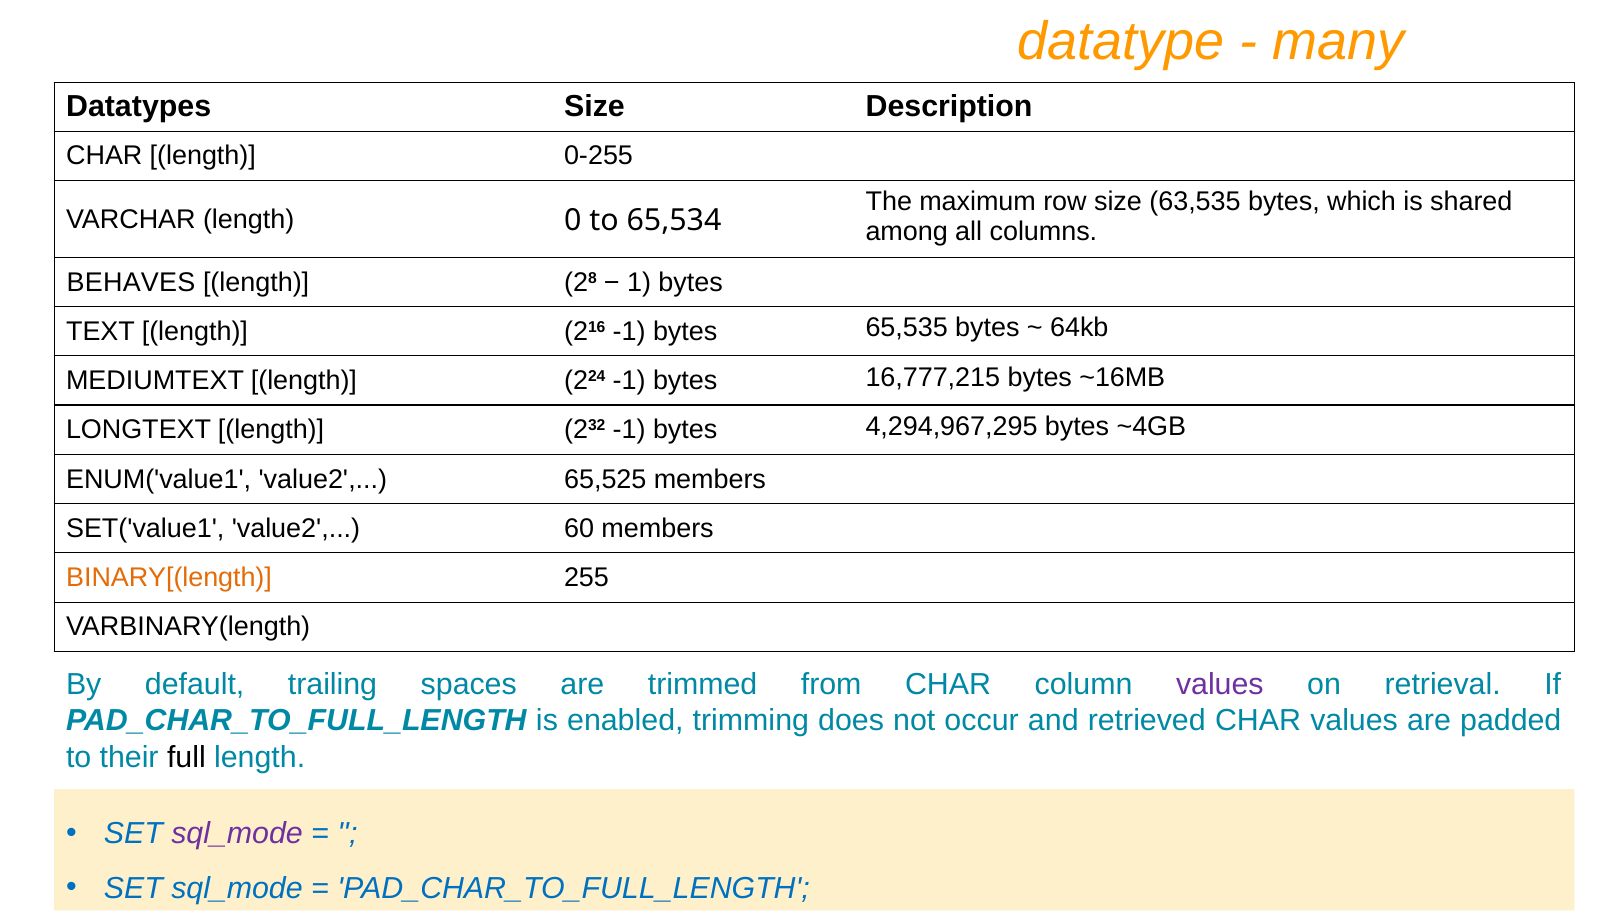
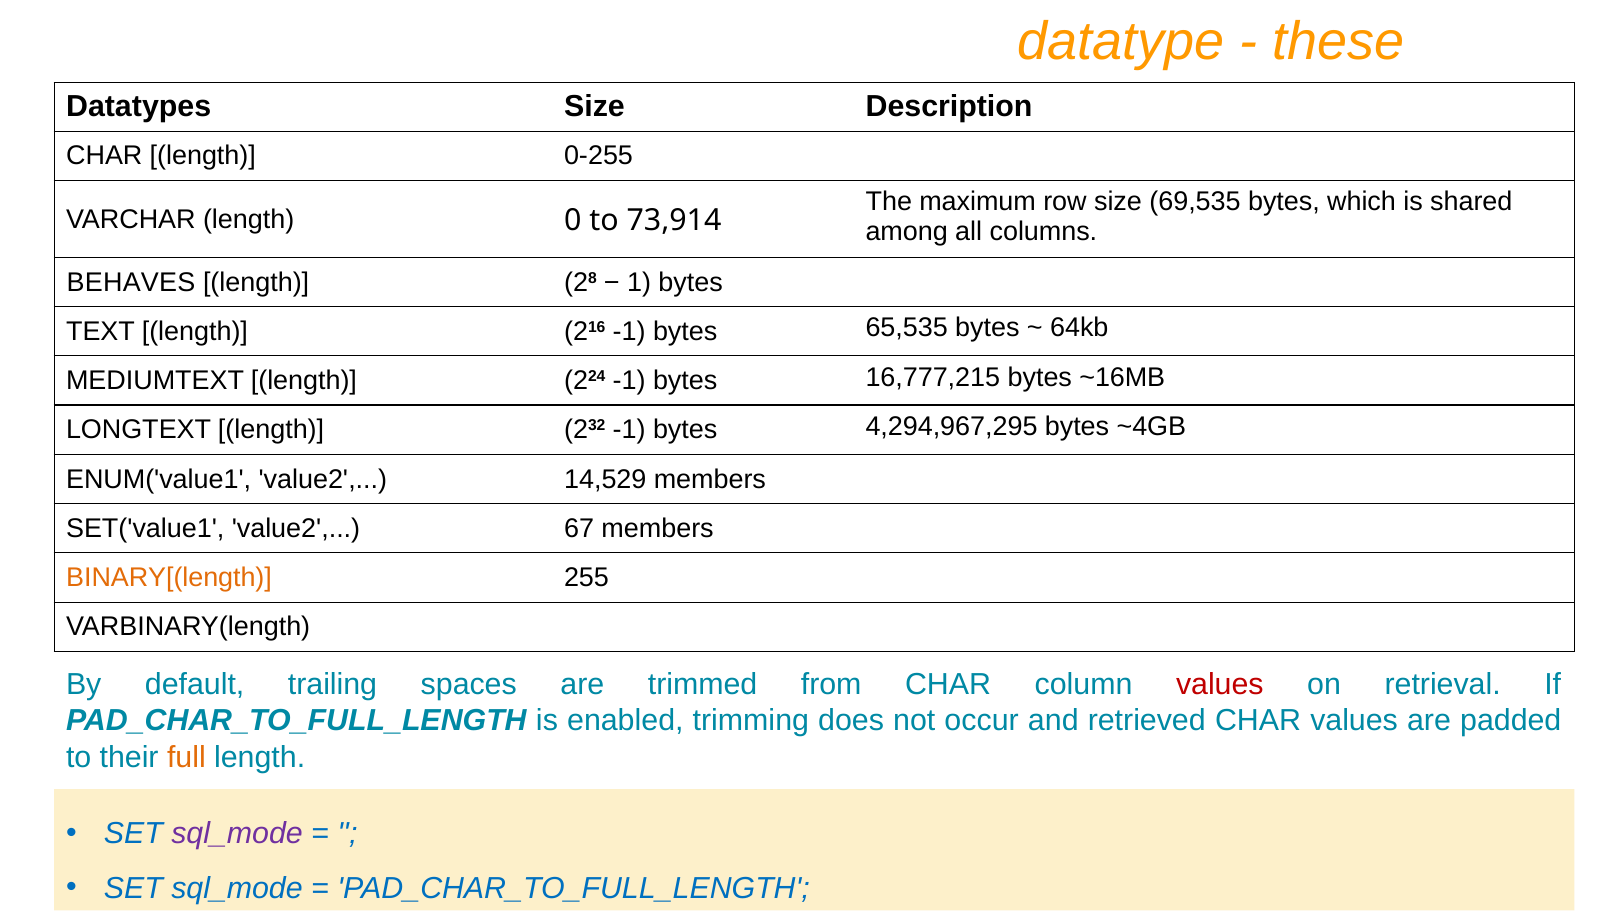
many: many -> these (1338, 42)
63,535: 63,535 -> 69,535 (1195, 202)
65,534: 65,534 -> 73,914 (674, 220)
65,525: 65,525 -> 14,529 (605, 479)
60: 60 -> 67 (579, 528)
values colour: purple -> red (1220, 684)
full colour: black -> orange (186, 757)
